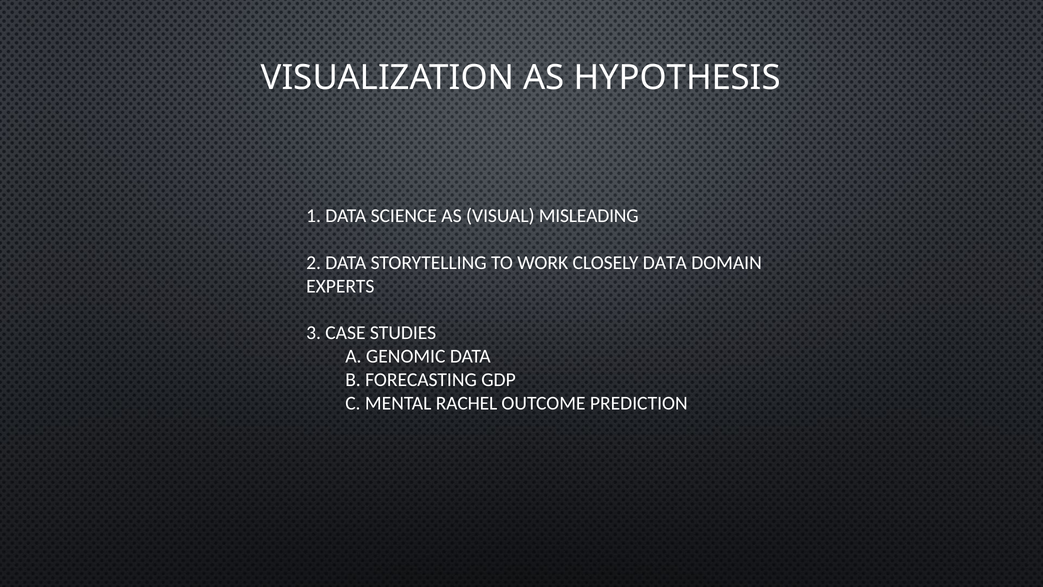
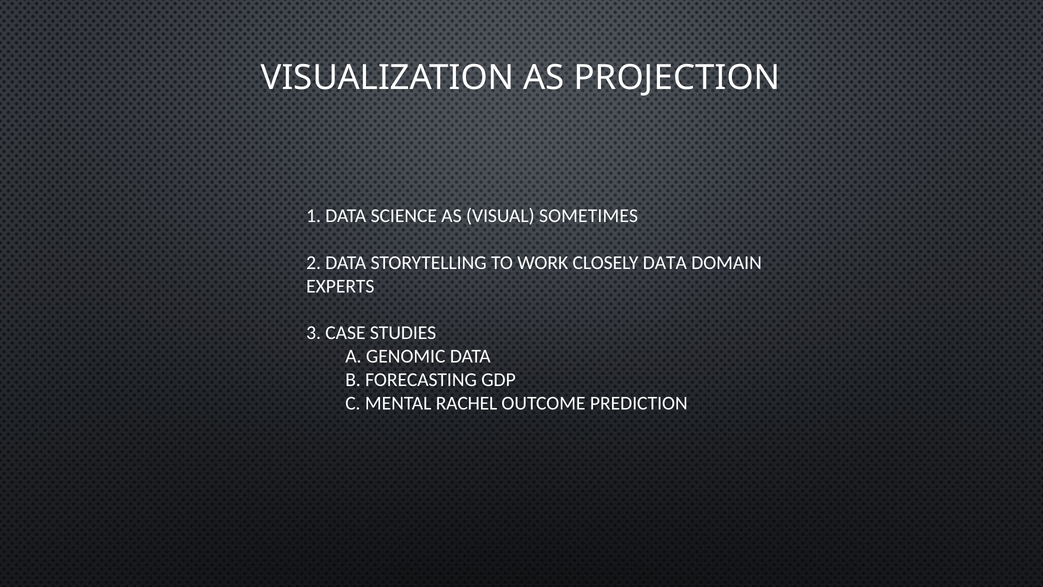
HYPOTHESIS: HYPOTHESIS -> PROJECTION (677, 78)
MISLEADING: MISLEADING -> SOMETIMES (589, 216)
